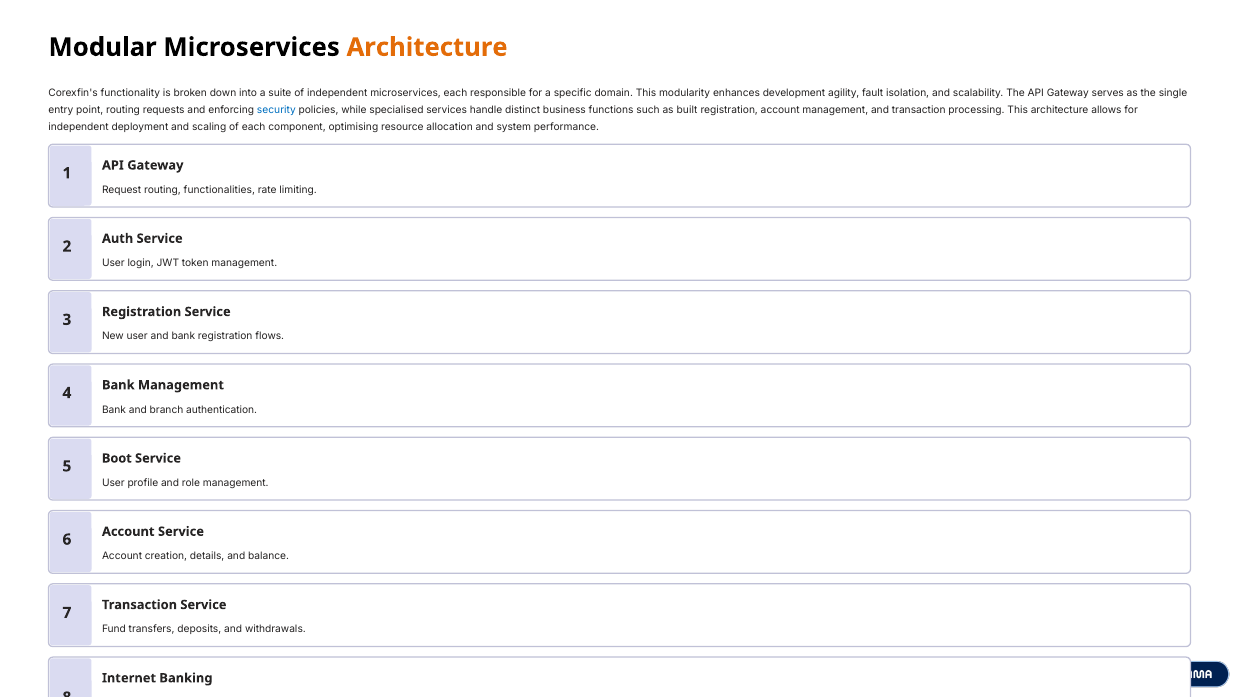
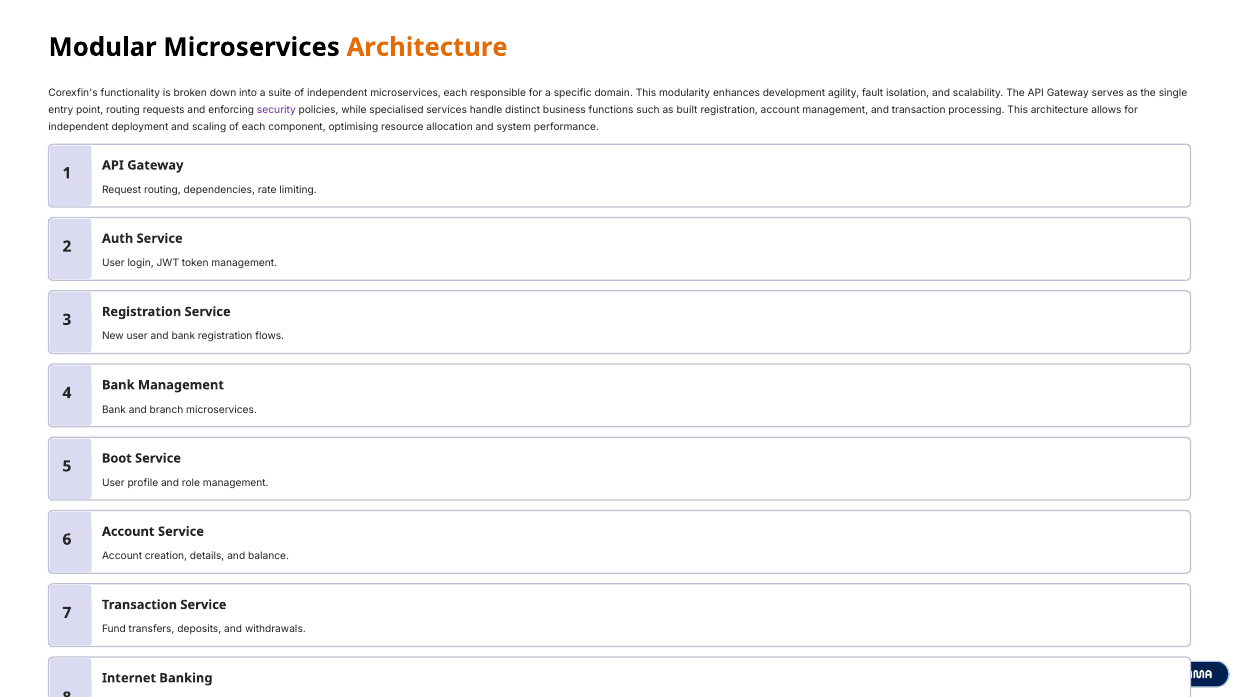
security colour: blue -> purple (276, 110)
functionalities: functionalities -> dependencies (219, 190)
branch authentication: authentication -> microservices (222, 410)
